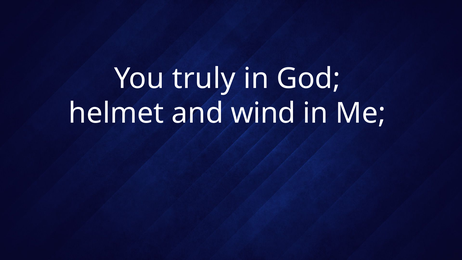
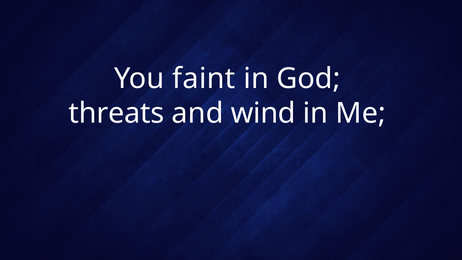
truly: truly -> faint (204, 78)
helmet: helmet -> threats (116, 113)
